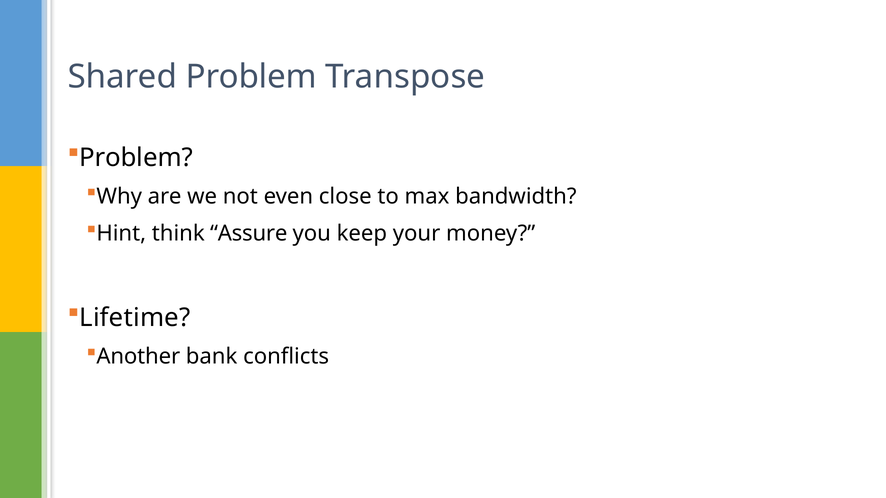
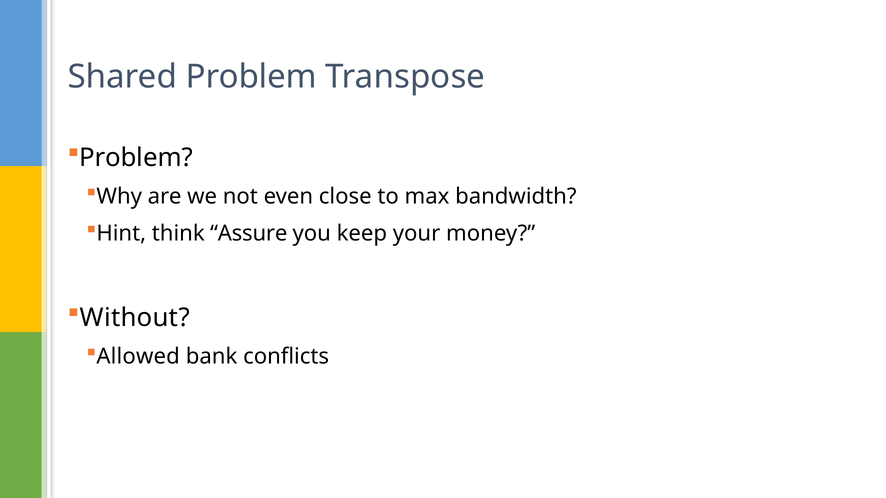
Lifetime: Lifetime -> Without (135, 318)
Another: Another -> Allowed (138, 357)
